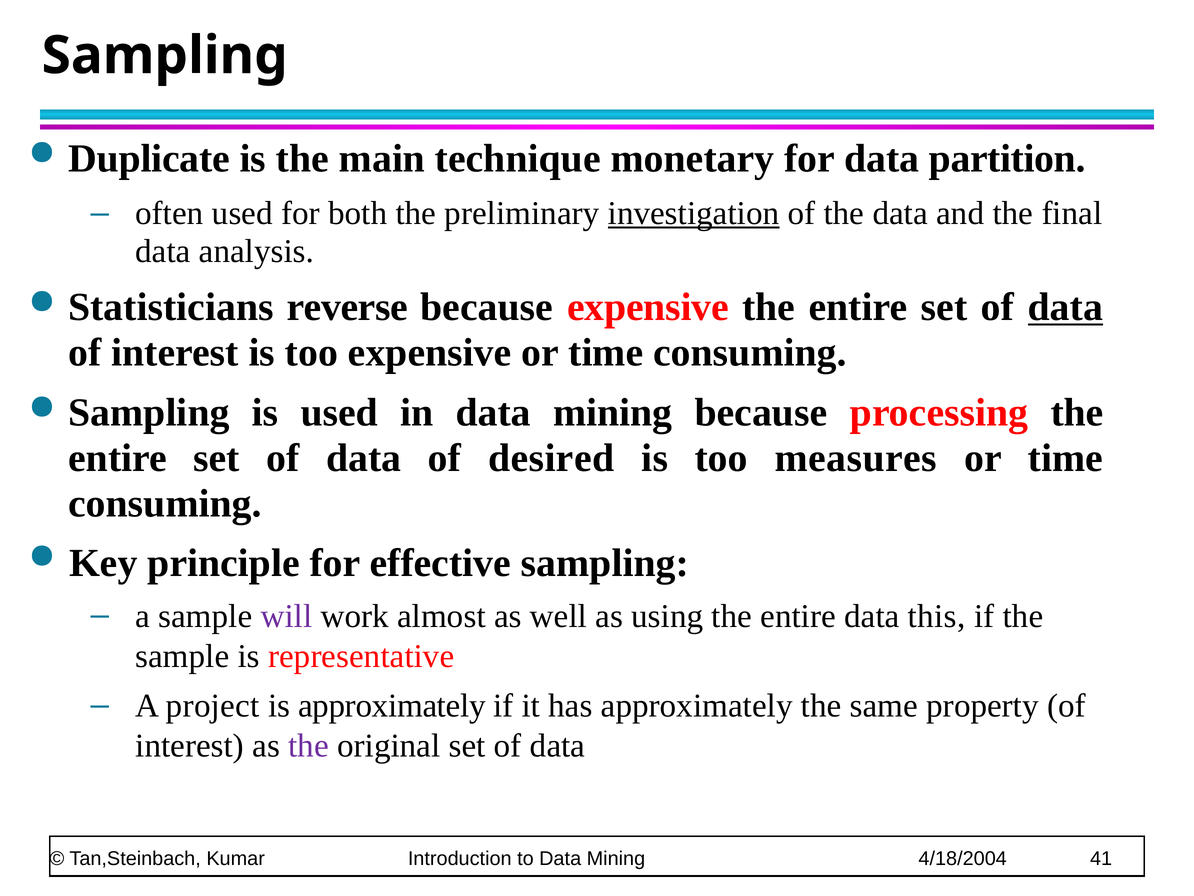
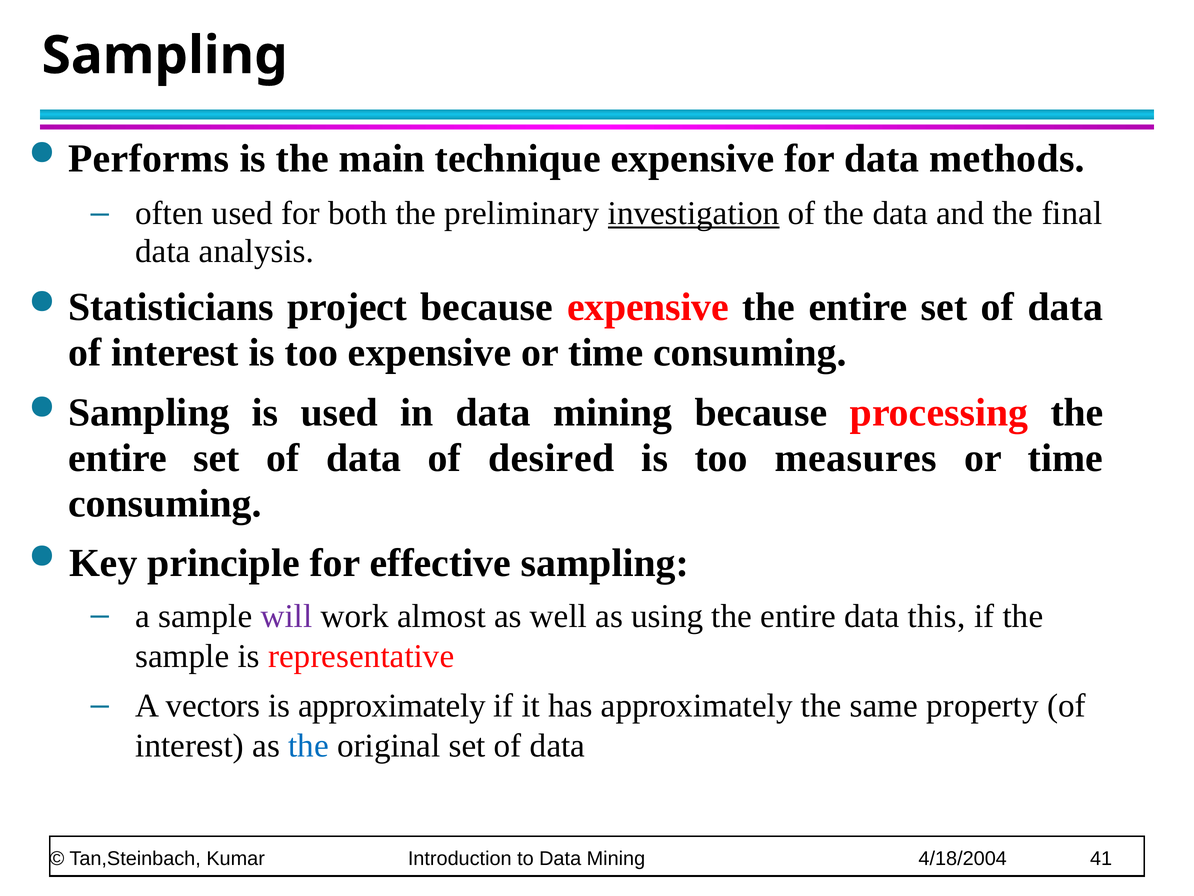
Duplicate: Duplicate -> Performs (149, 158)
technique monetary: monetary -> expensive (692, 158)
partition: partition -> methods (1007, 158)
reverse: reverse -> project (347, 307)
data underline: present -> none (1065, 307)
project: project -> vectors (213, 706)
the colour: purple -> blue (308, 745)
